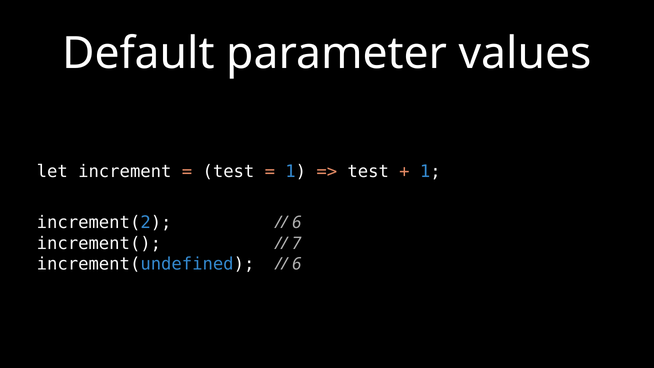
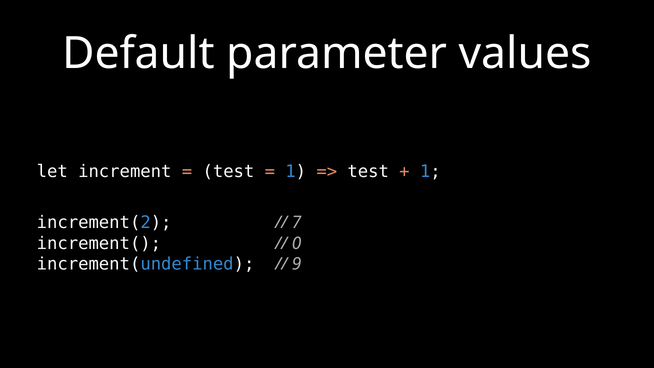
6: 6 -> 7 (297, 223)
7: 7 -> 0 (297, 243)
6: 6 -> 9 (297, 264)
